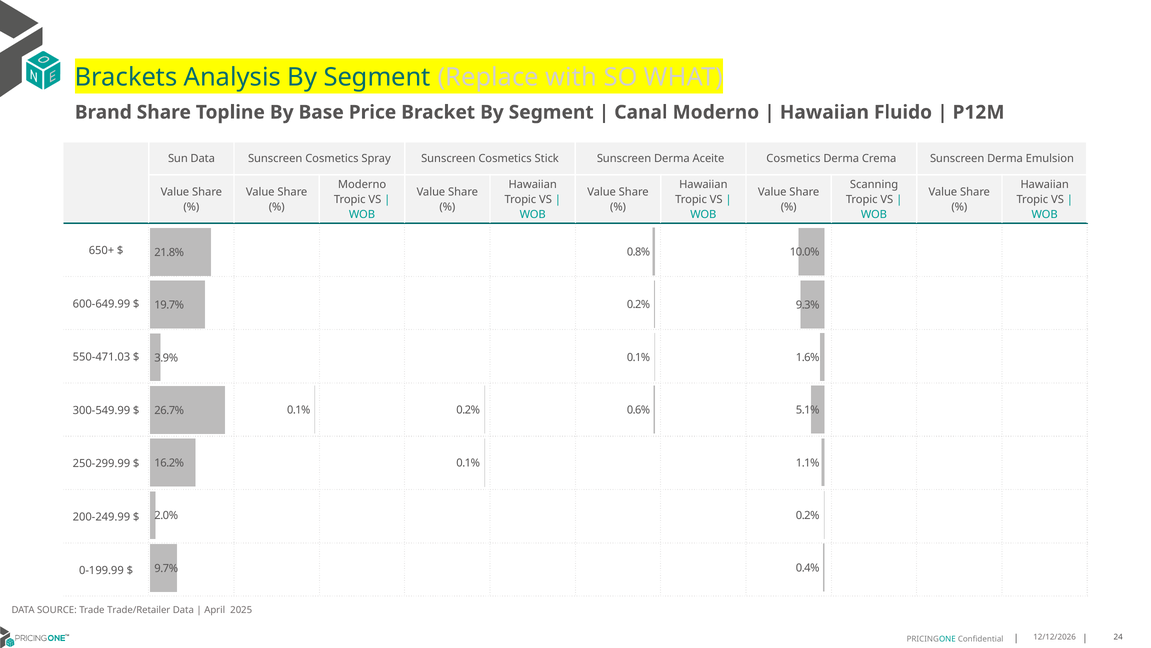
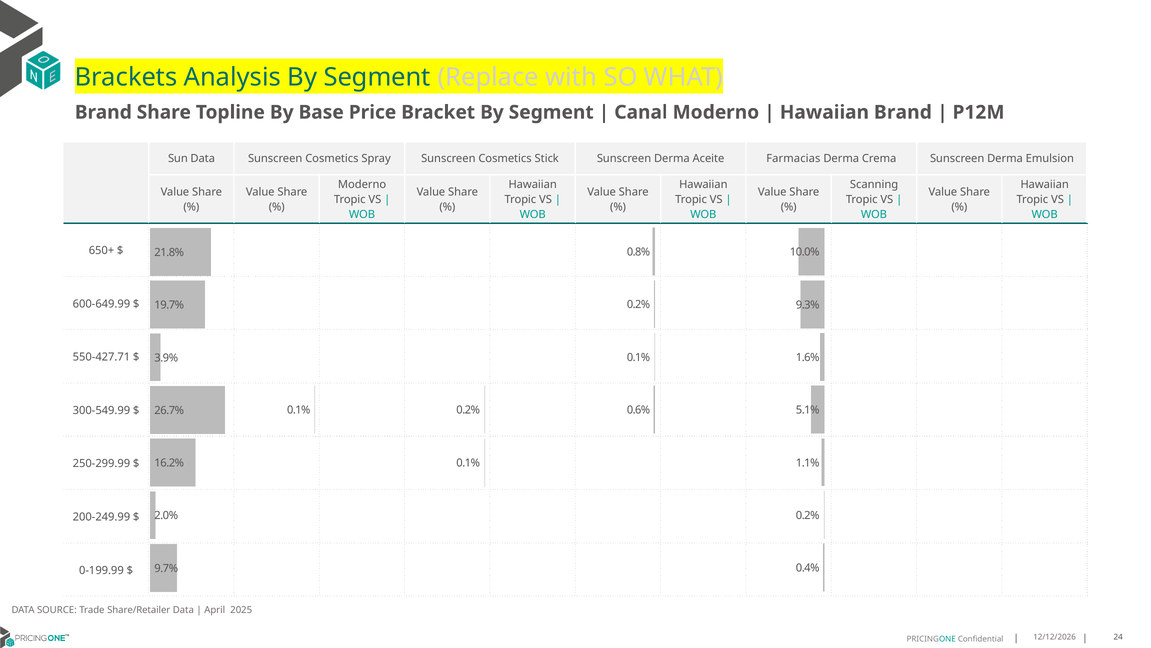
Hawaiian Fluido: Fluido -> Brand (903, 112)
Aceite Cosmetics: Cosmetics -> Farmacias (793, 159)
550-471.03: 550-471.03 -> 550-427.71 (101, 357)
Trade/Retailer: Trade/Retailer -> Share/Retailer (139, 610)
